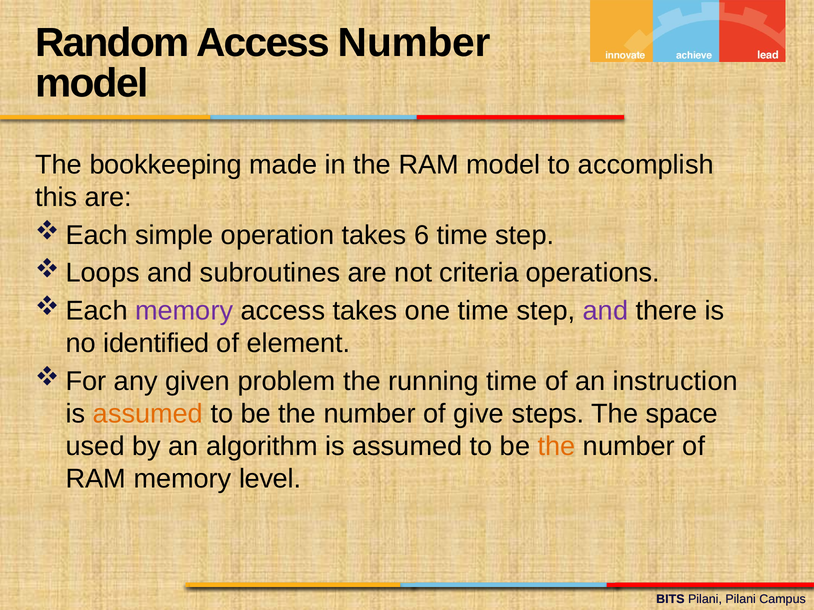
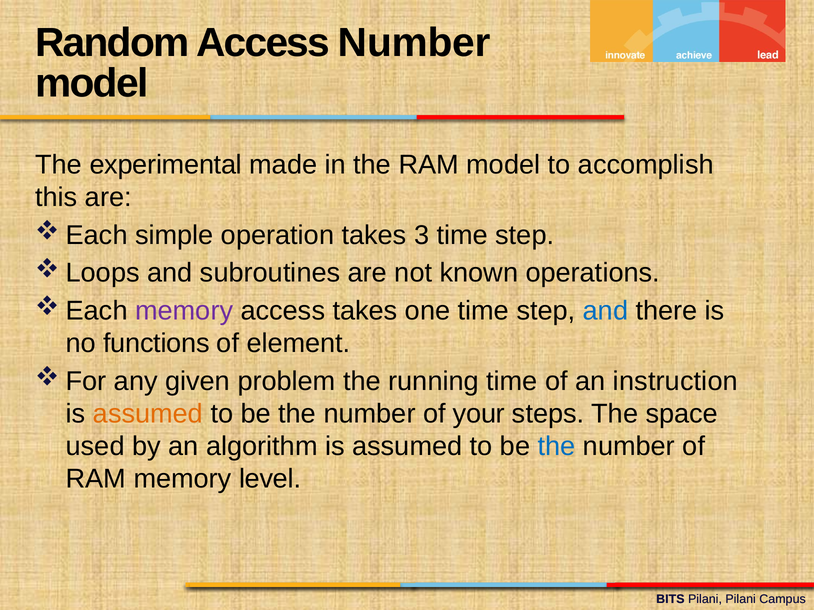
bookkeeping: bookkeeping -> experimental (166, 165)
6: 6 -> 3 (422, 235)
criteria: criteria -> known (479, 273)
and colour: purple -> blue (605, 311)
identified: identified -> functions (156, 344)
give: give -> your (479, 414)
the colour: orange -> blue (557, 447)
